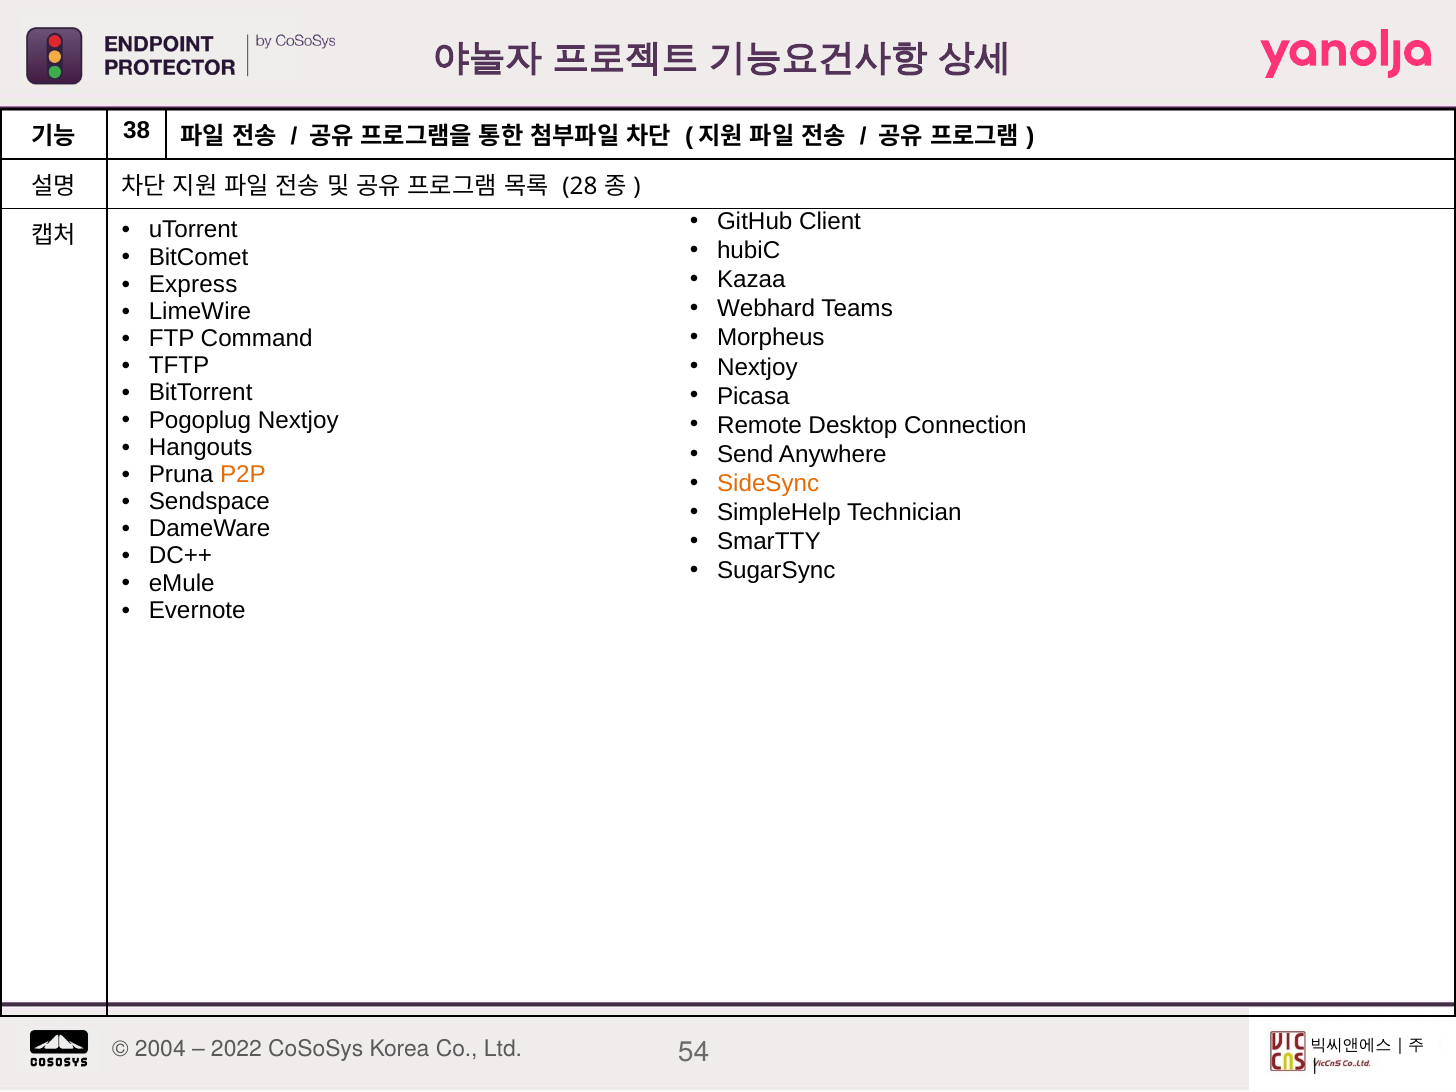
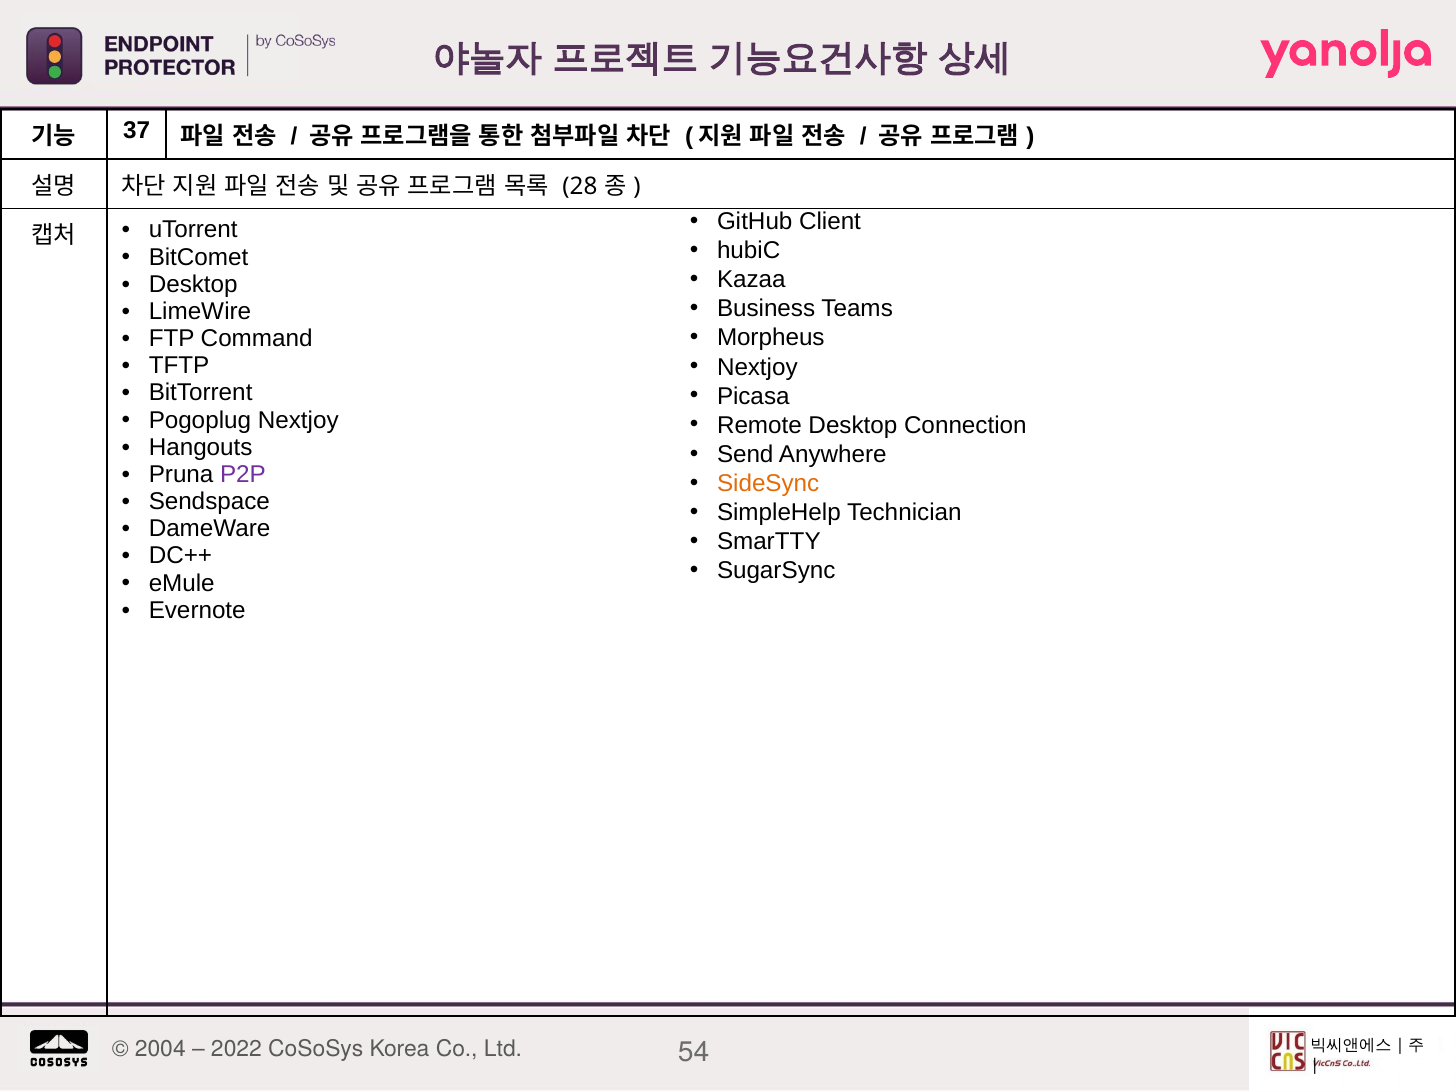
38: 38 -> 37 (137, 130)
Express: Express -> Desktop (193, 284)
Webhard: Webhard -> Business (766, 309)
P2P colour: orange -> purple (243, 474)
